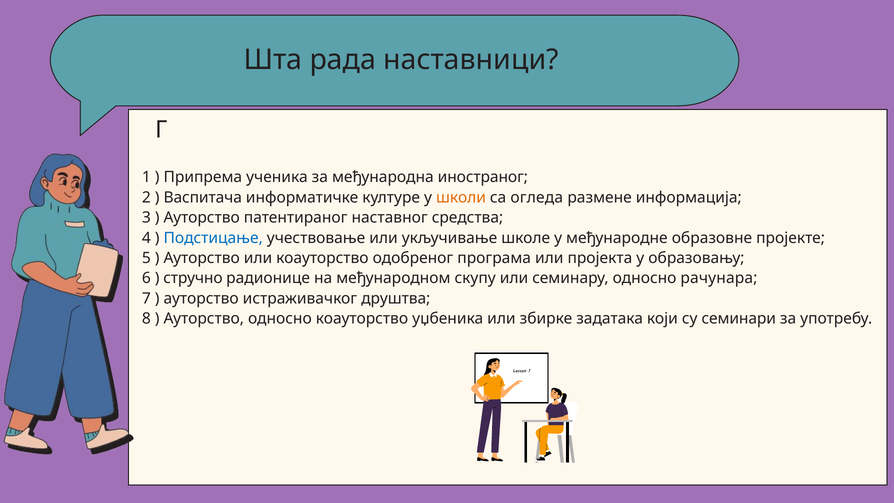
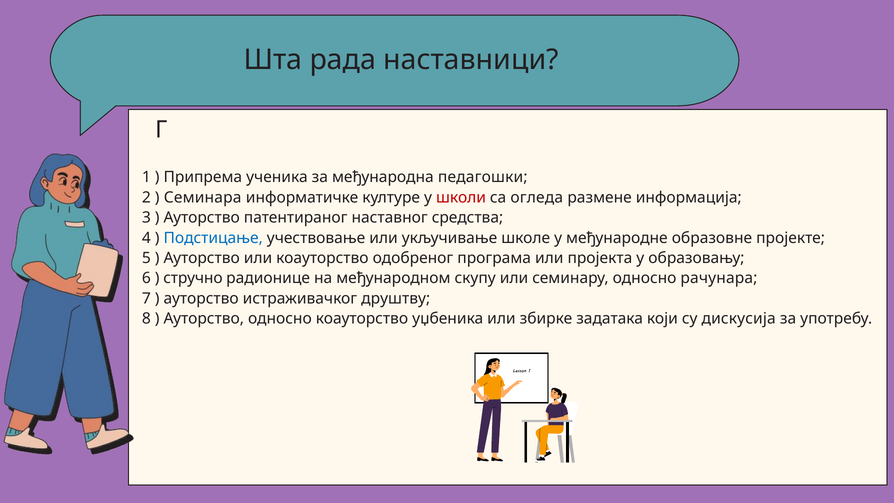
иностраног: иностраног -> педагошки (483, 177)
Васпитача: Васпитача -> Семинара (203, 197)
школи colour: orange -> red (461, 197)
друштва: друштва -> друштву (396, 299)
семинари: семинари -> дискусија (739, 319)
